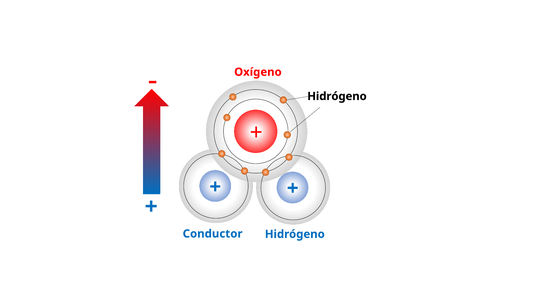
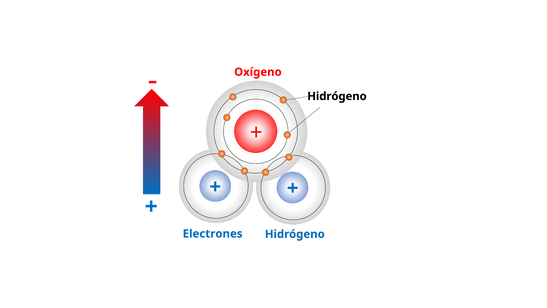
Conductor: Conductor -> Electrones (213, 234)
